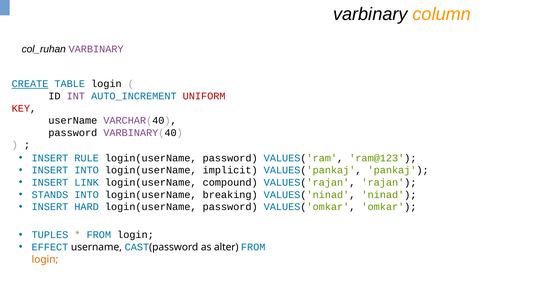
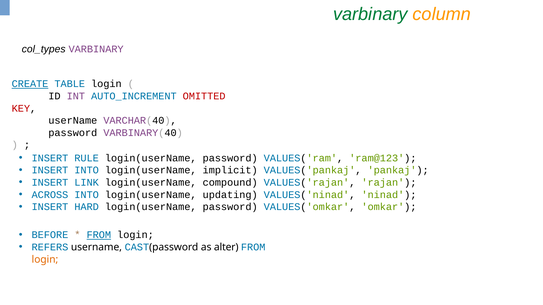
varbinary colour: black -> green (370, 14)
col_ruhan: col_ruhan -> col_types (44, 49)
UNIFORM: UNIFORM -> OMITTED (204, 96)
STANDS: STANDS -> ACROSS (50, 195)
breaking: breaking -> updating (230, 195)
TUPLES: TUPLES -> BEFORE (50, 235)
FROM underline: none -> present (99, 235)
EFFECT: EFFECT -> REFERS (50, 248)
